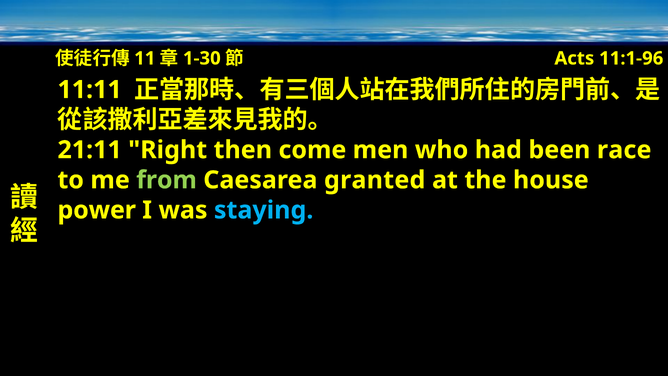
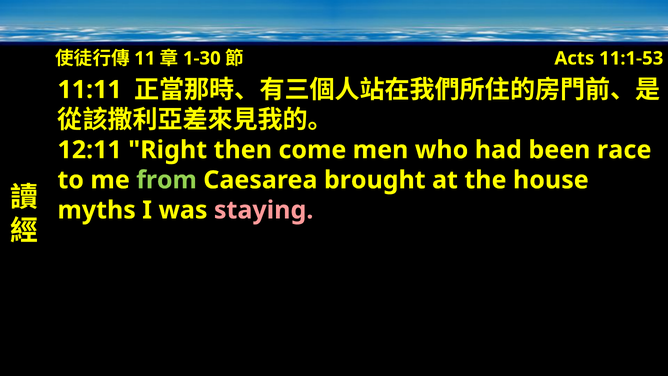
11:1-96: 11:1-96 -> 11:1-53 (631, 58)
21:11: 21:11 -> 12:11 (90, 150)
granted: granted -> brought (375, 180)
power: power -> myths (97, 210)
staying colour: light blue -> pink (264, 210)
